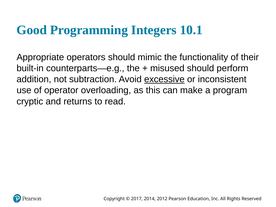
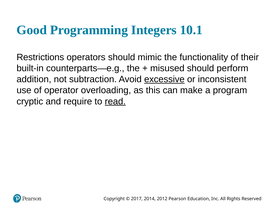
Appropriate: Appropriate -> Restrictions (40, 57)
returns: returns -> require (78, 101)
read underline: none -> present (115, 101)
